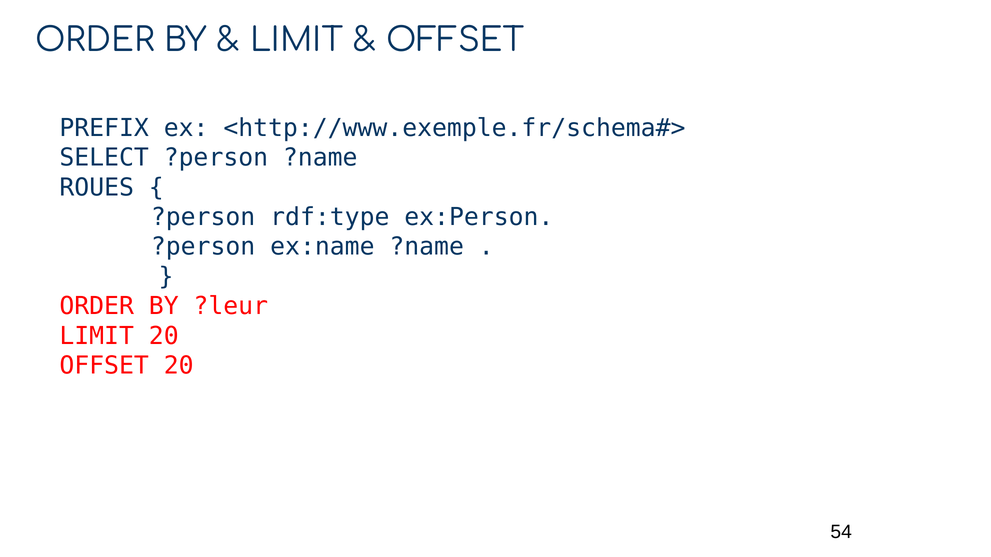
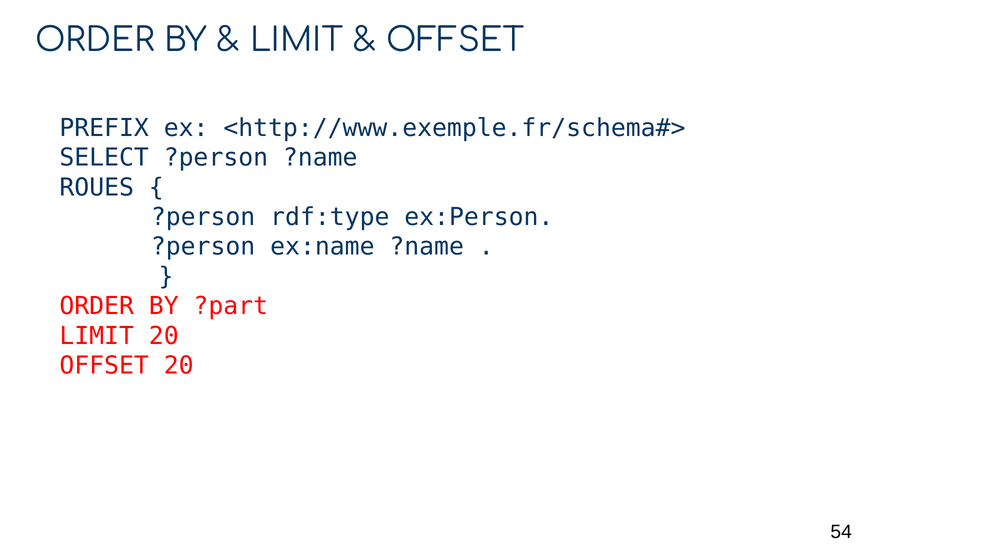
?leur: ?leur -> ?part (231, 306)
